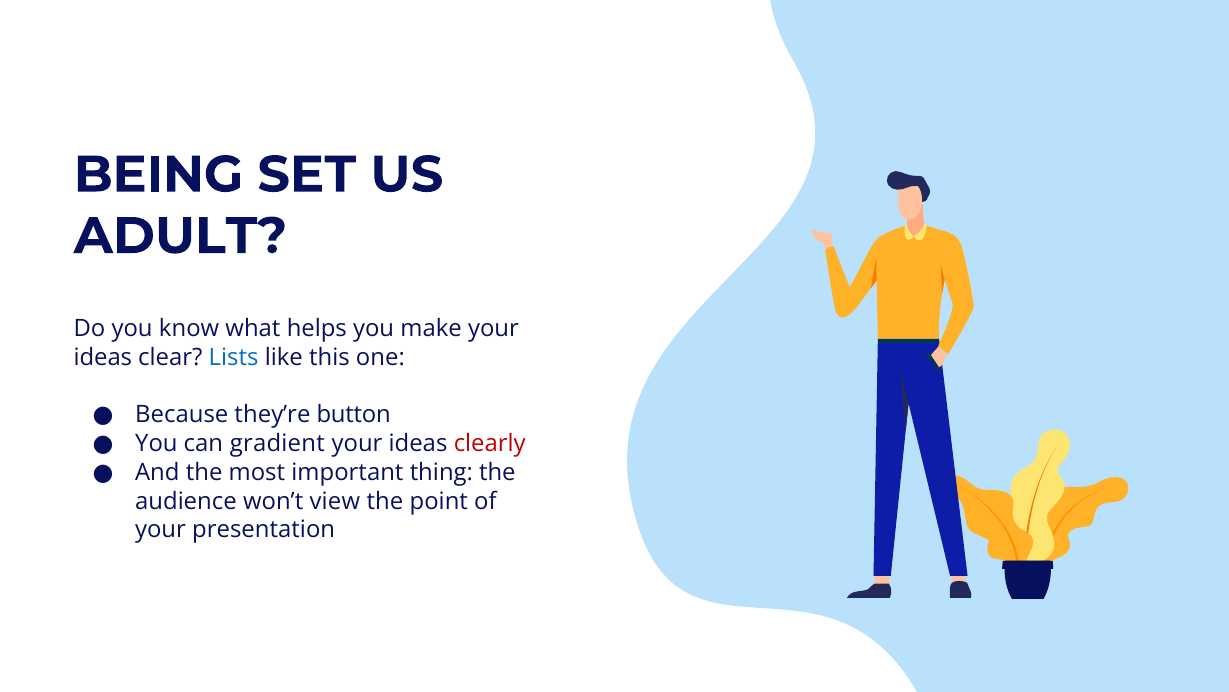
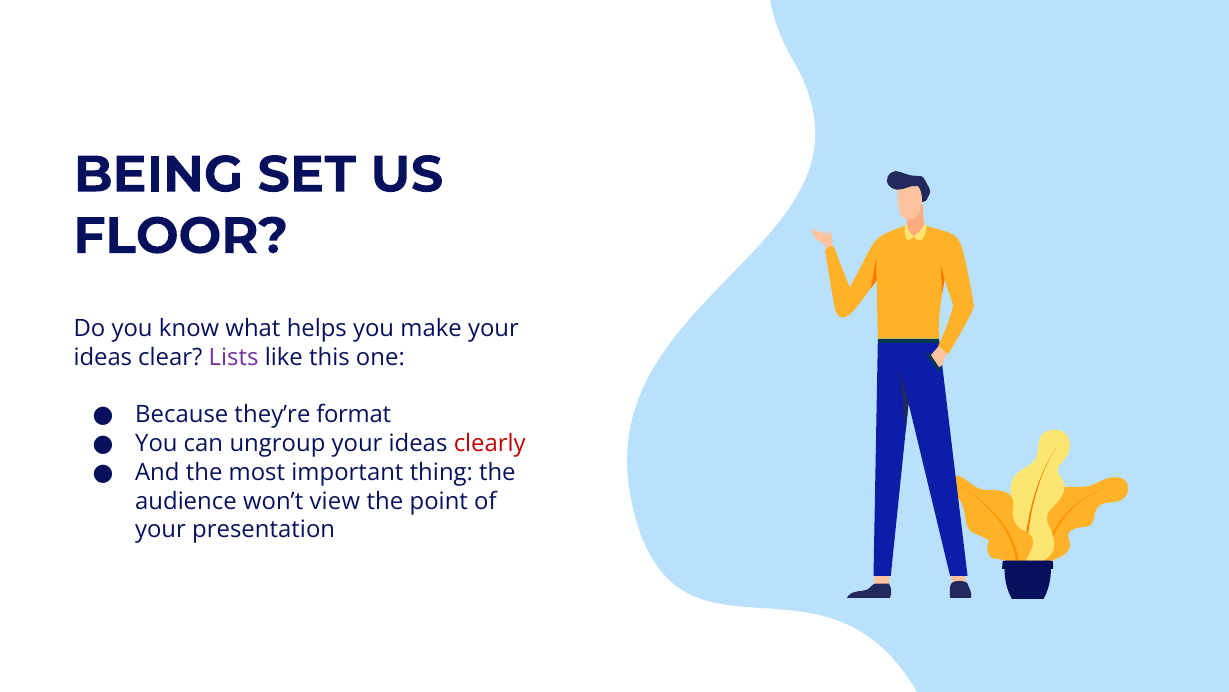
ADULT: ADULT -> FLOOR (181, 236)
Lists colour: blue -> purple (234, 357)
button: button -> format (354, 415)
gradient: gradient -> ungroup (277, 443)
